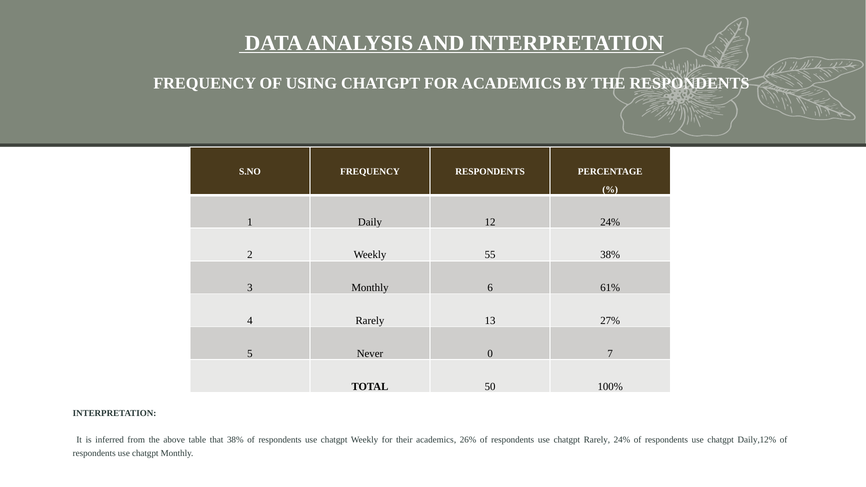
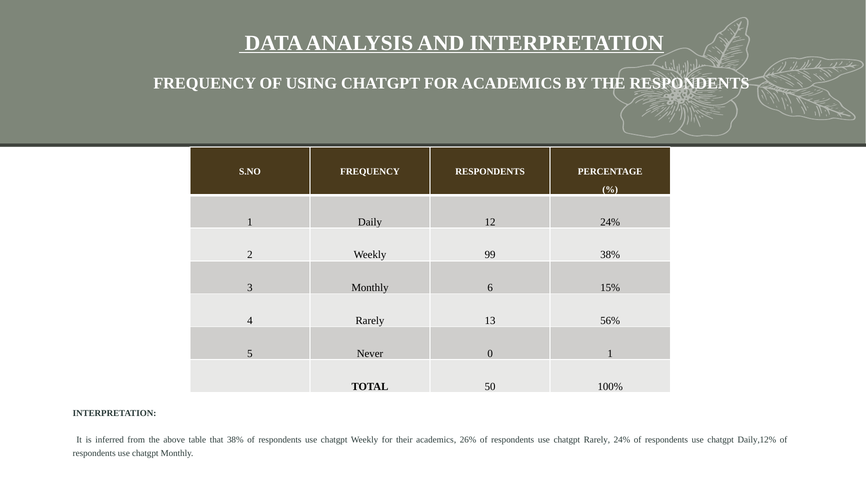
55: 55 -> 99 (490, 255)
61%: 61% -> 15% (610, 288)
27%: 27% -> 56% (610, 321)
0 7: 7 -> 1 (610, 354)
